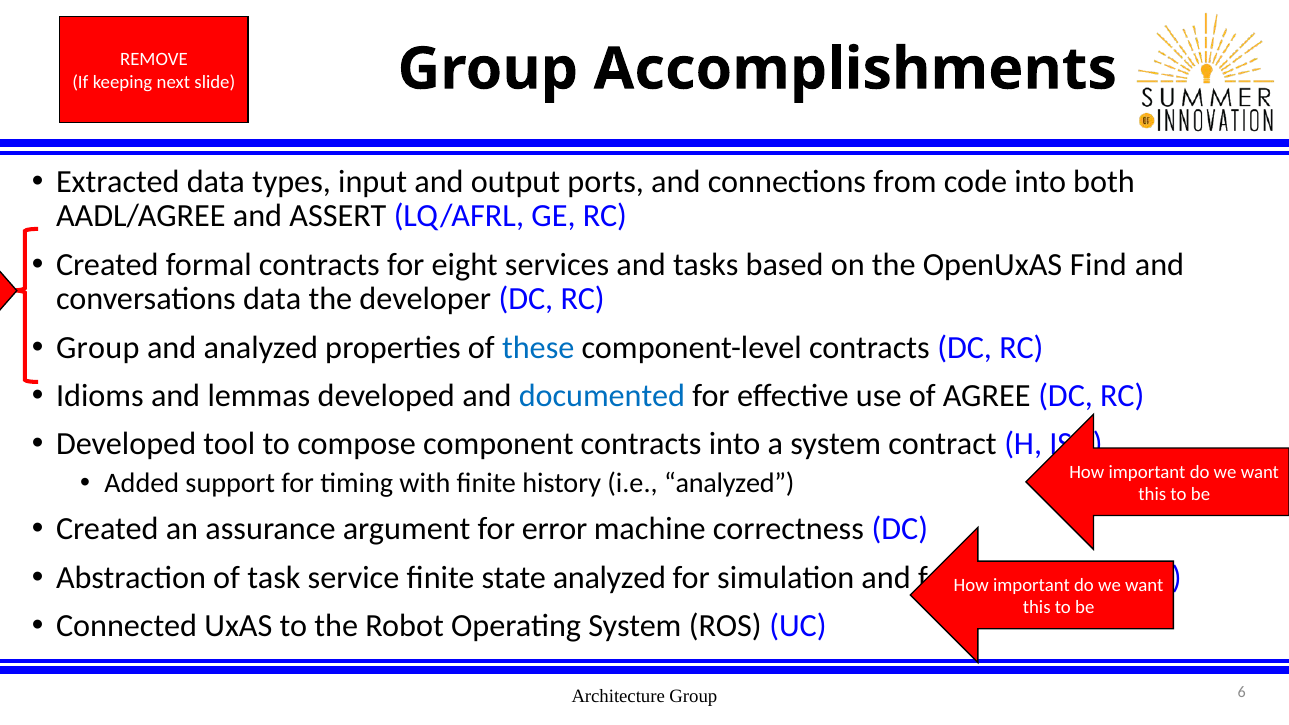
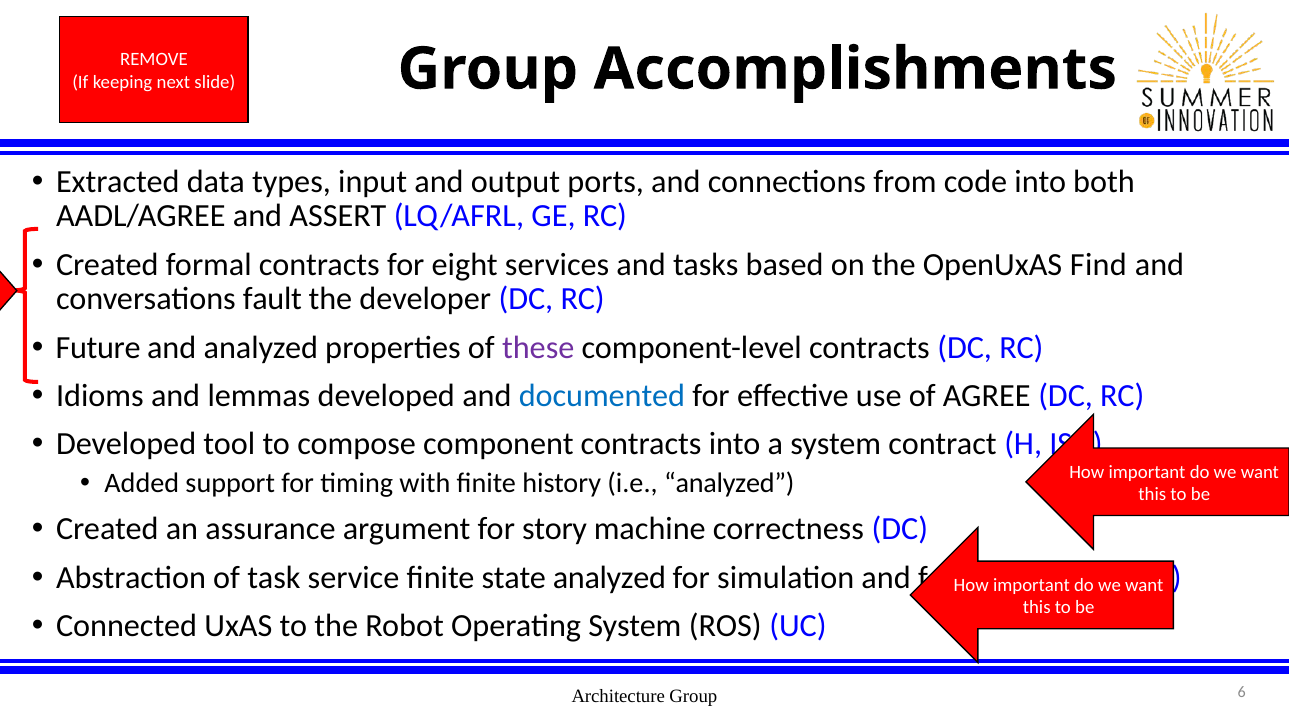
conversations data: data -> fault (272, 299)
Group: Group -> Future (98, 348)
these colour: blue -> purple (538, 348)
error: error -> story (555, 529)
